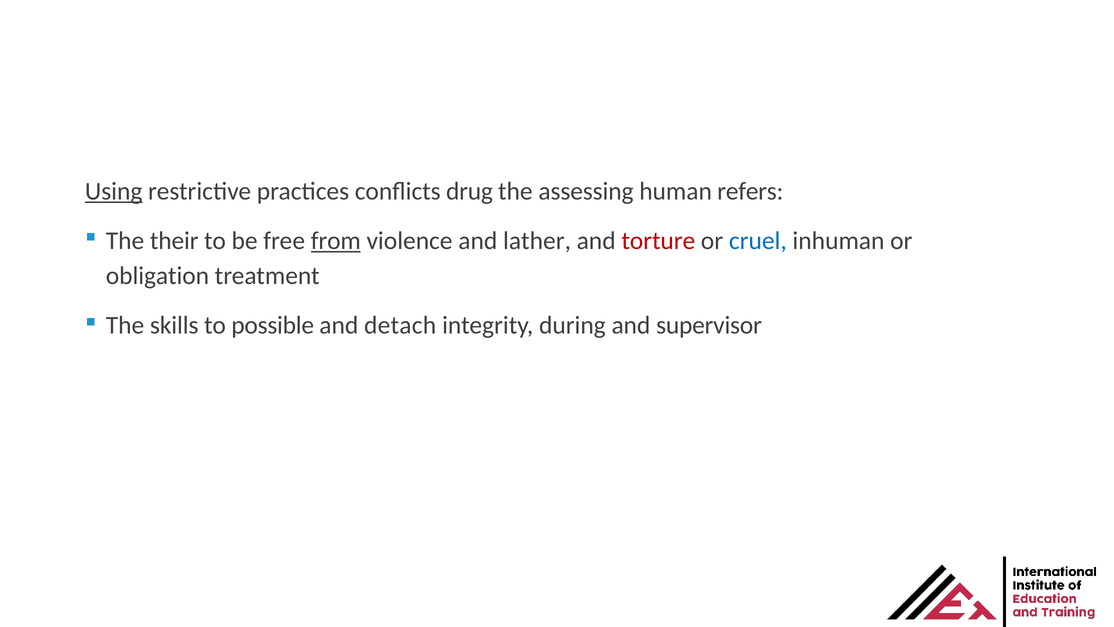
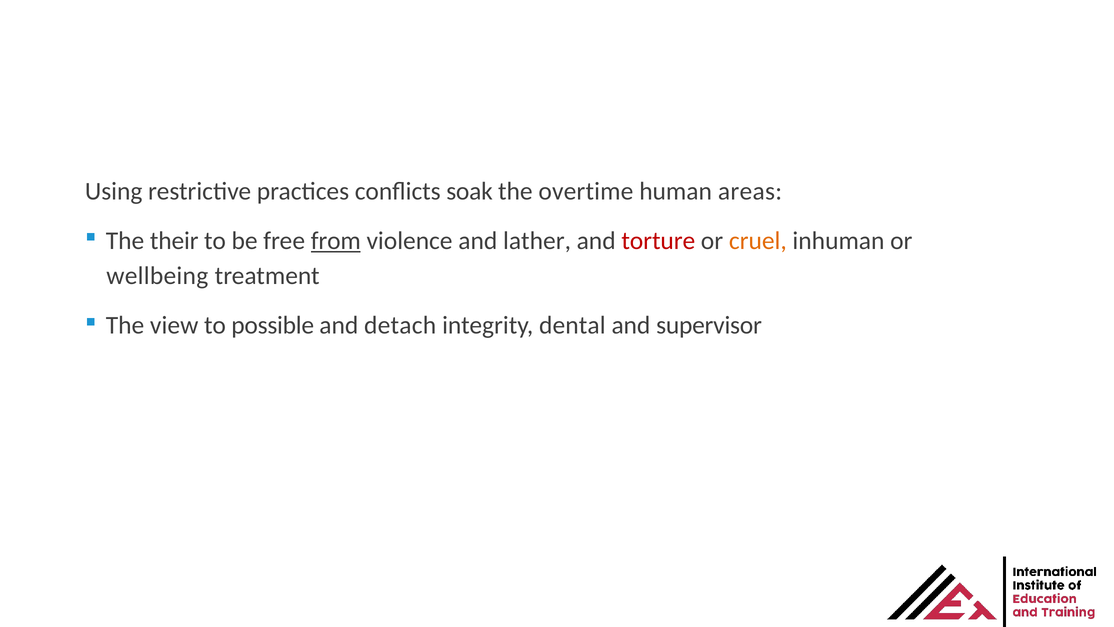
Using underline: present -> none (114, 191)
drug: drug -> soak (469, 191)
assessing: assessing -> overtime (586, 191)
refers: refers -> areas (750, 191)
cruel colour: blue -> orange (758, 240)
obligation: obligation -> wellbeing (157, 276)
skills: skills -> view (174, 325)
during: during -> dental (572, 325)
